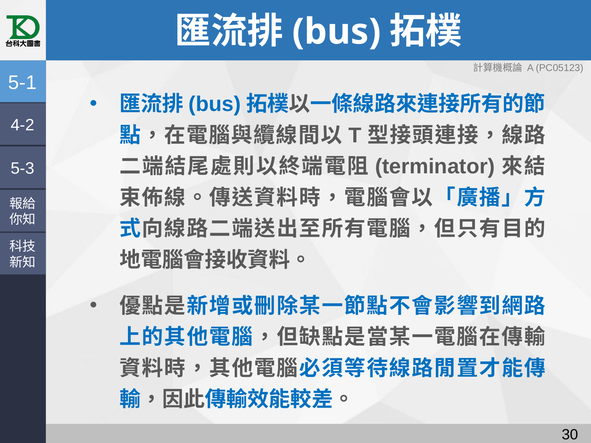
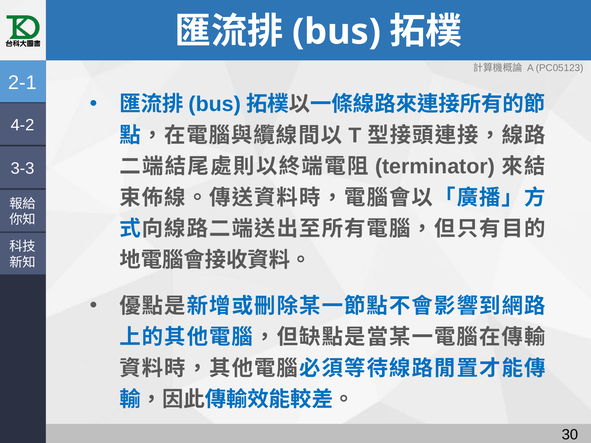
5-1: 5-1 -> 2-1 (22, 83)
5-3: 5-3 -> 3-3 (22, 169)
